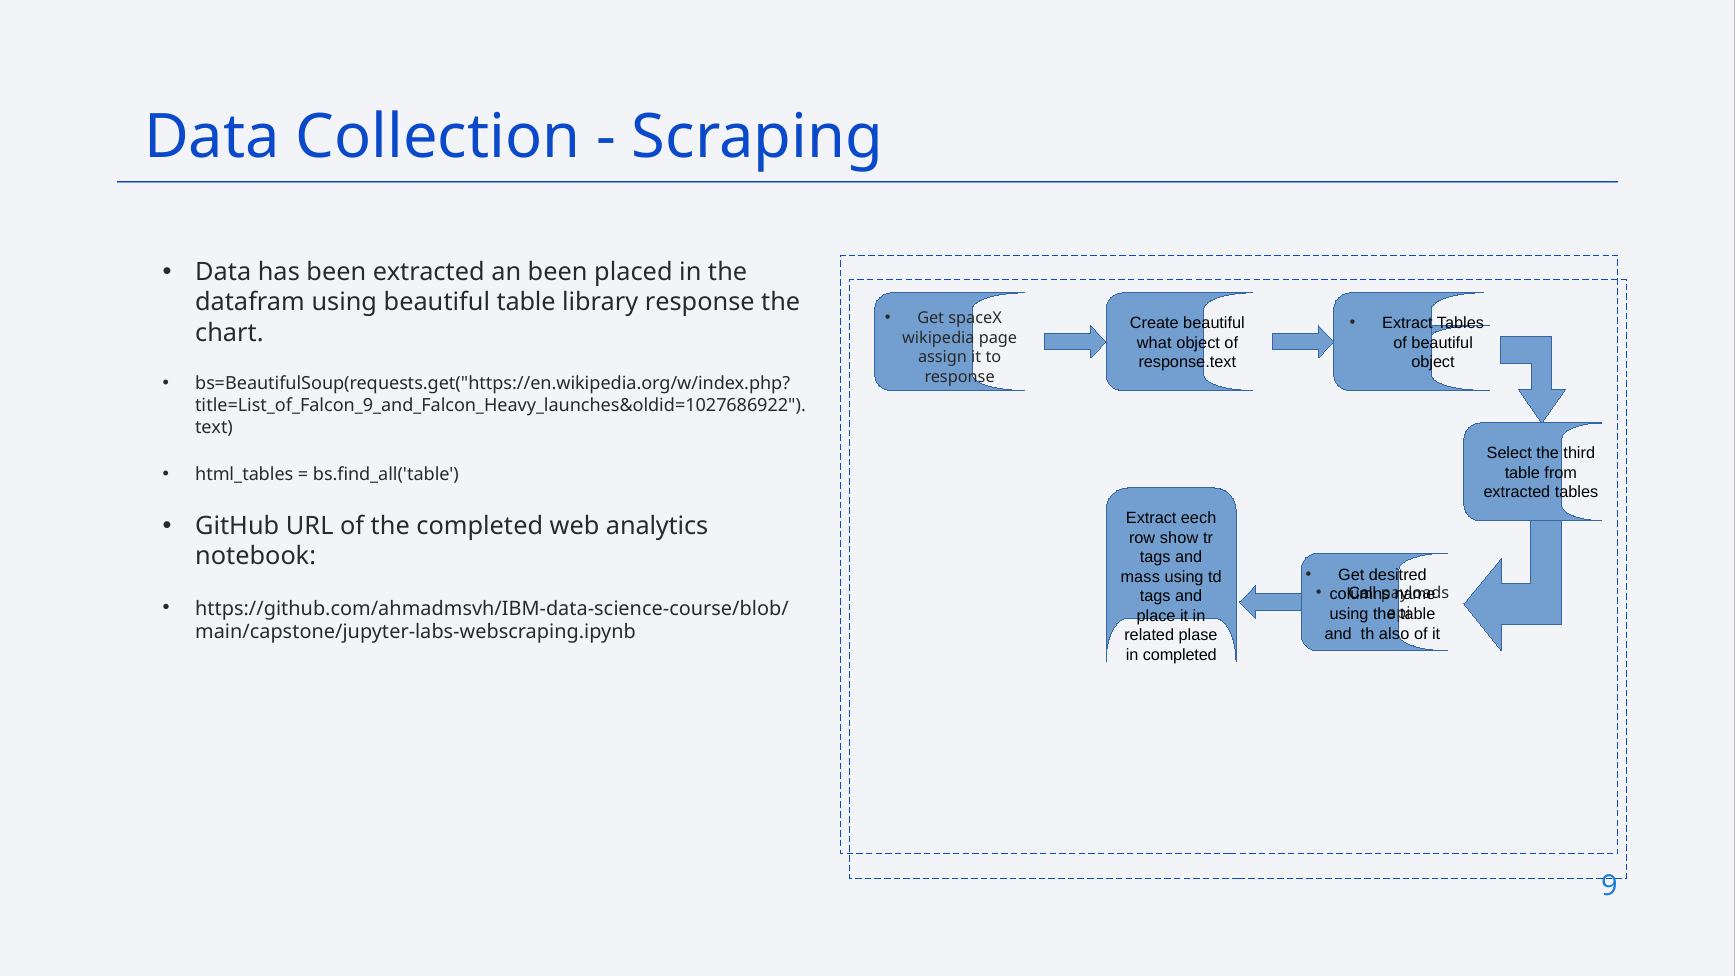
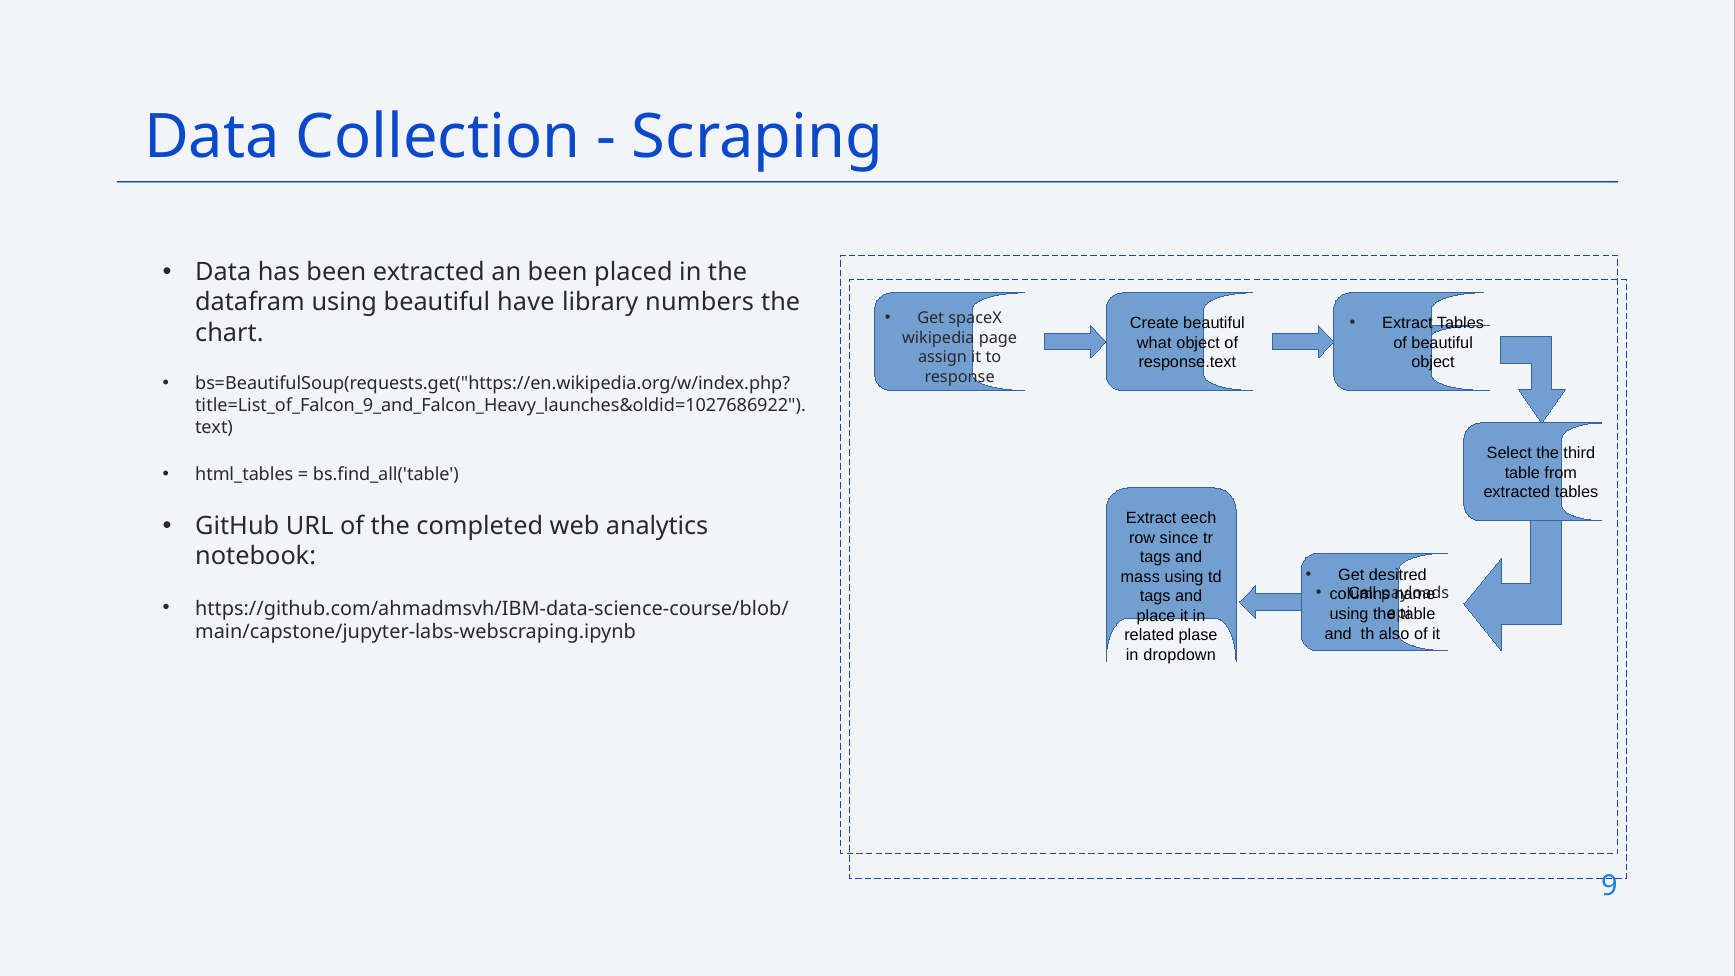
beautiful table: table -> have (526, 302)
library response: response -> numbers (700, 302)
show: show -> since (1179, 538)
in completed: completed -> dropdown (1180, 655)
